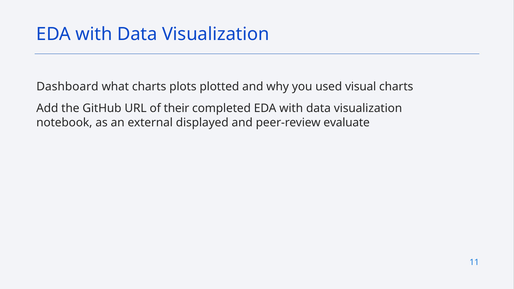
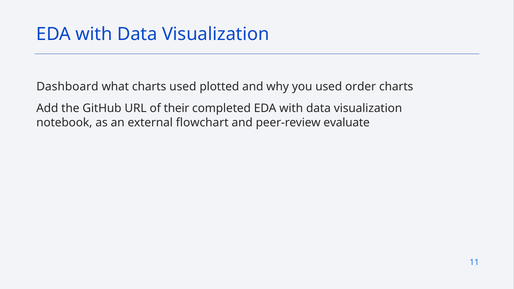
charts plots: plots -> used (183, 87)
visual: visual -> order (361, 87)
displayed: displayed -> flowchart (202, 123)
